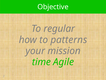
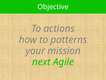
regular: regular -> actions (59, 28)
time: time -> next (41, 62)
